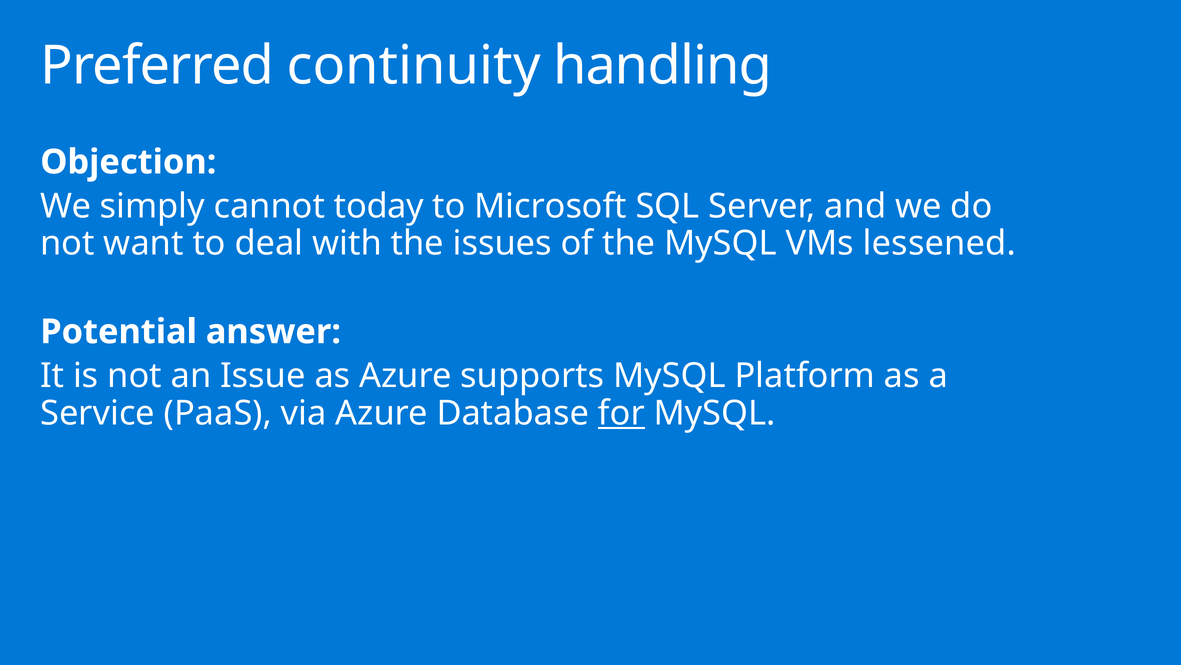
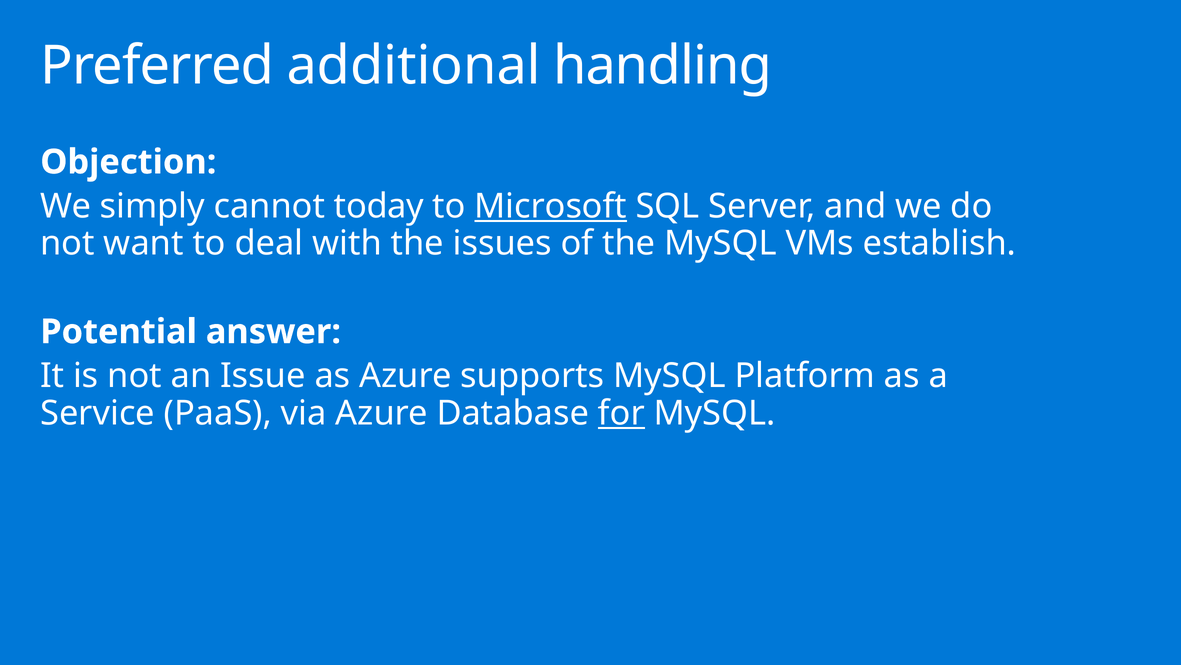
continuity: continuity -> additional (414, 66)
Microsoft underline: none -> present (551, 206)
lessened: lessened -> establish (939, 243)
